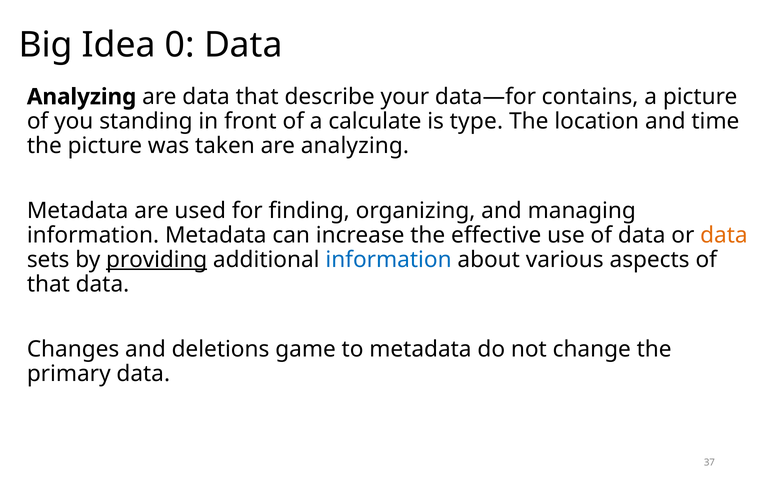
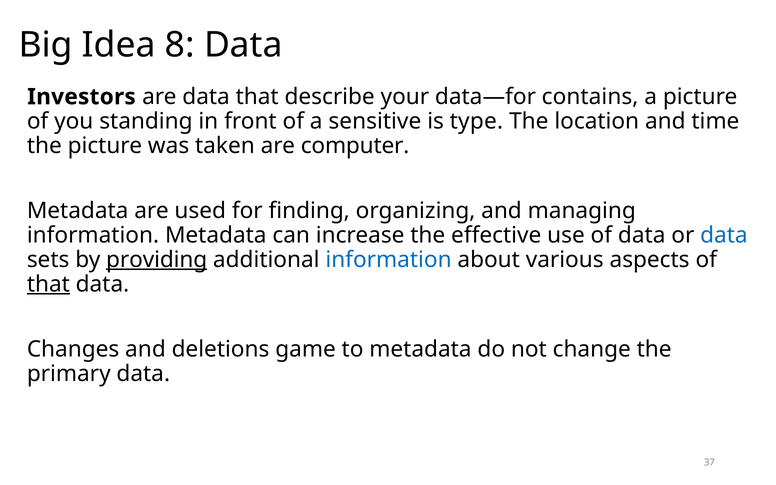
0: 0 -> 8 (180, 45)
Analyzing: Analyzing -> Investors (81, 97)
calculate: calculate -> sensitive (375, 121)
are analyzing: analyzing -> computer (355, 146)
data colour: orange -> blue (724, 235)
that underline: none -> present (48, 284)
